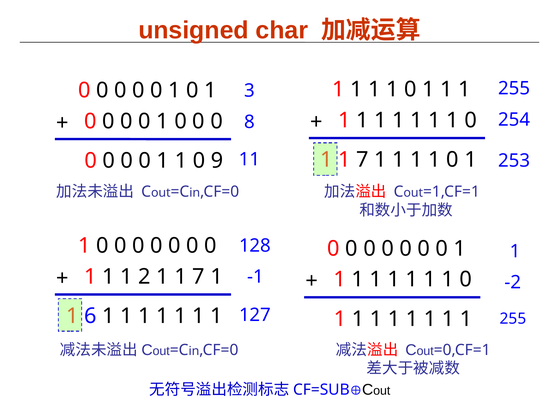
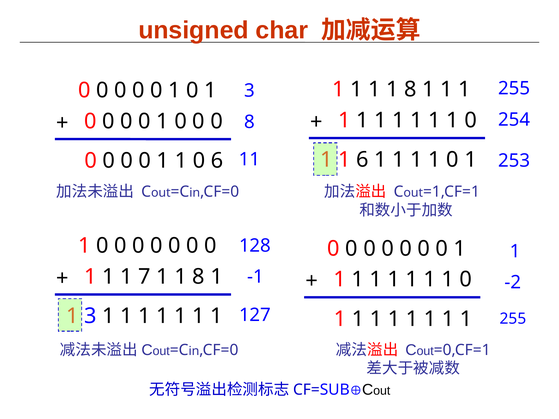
0: 0 -> 8 (410, 89)
7: 7 -> 6 (362, 160)
0 9: 9 -> 6 (217, 161)
2: 2 -> 7 (144, 277)
7: 7 -> 8 (199, 277)
6: 6 -> 3 (90, 316)
